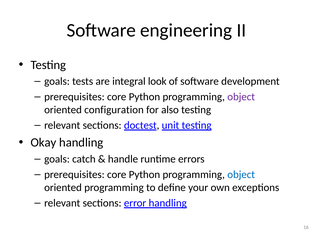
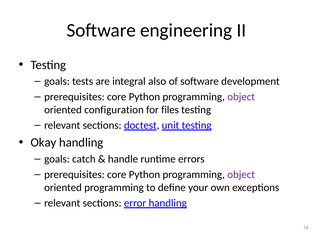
look: look -> also (157, 81)
also: also -> files (170, 110)
object colour: blue -> purple (241, 174)
